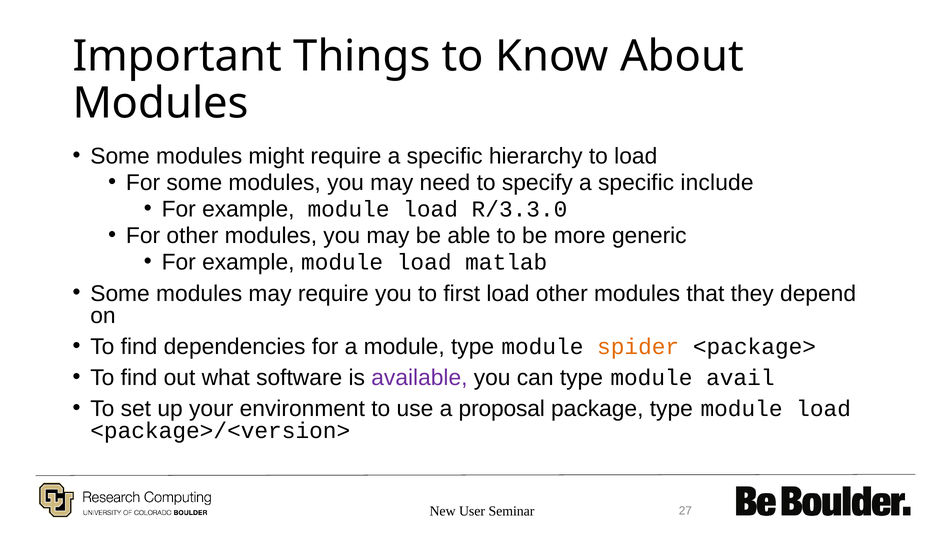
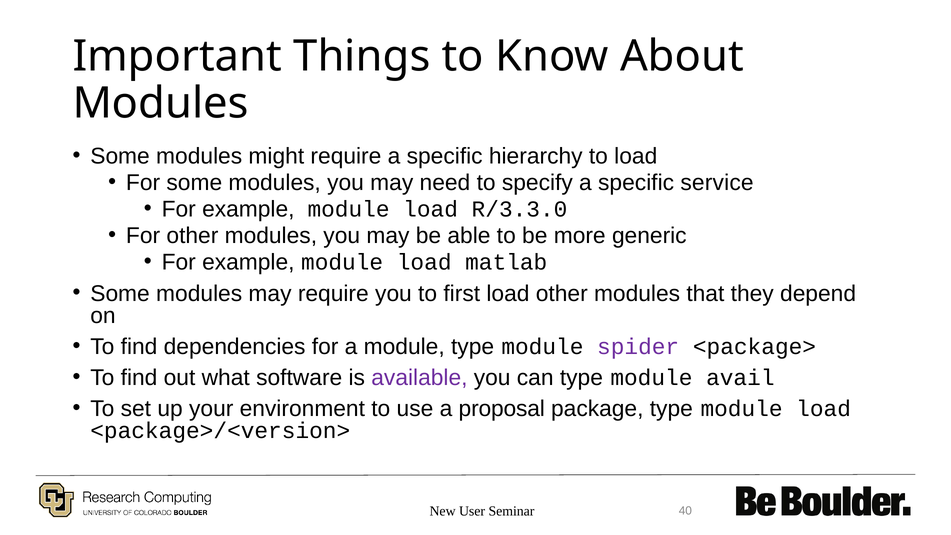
include: include -> service (717, 183)
spider colour: orange -> purple (638, 347)
27: 27 -> 40 (685, 511)
